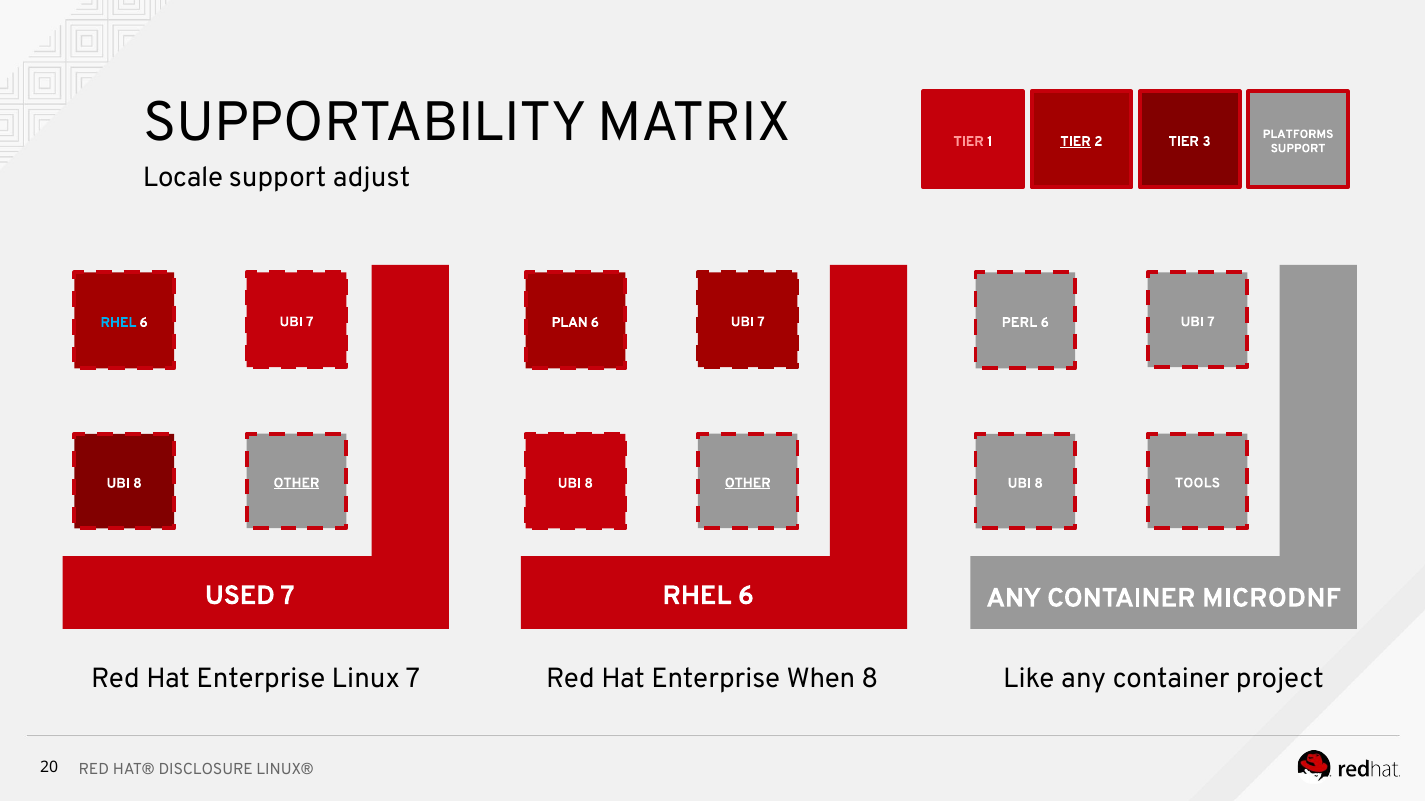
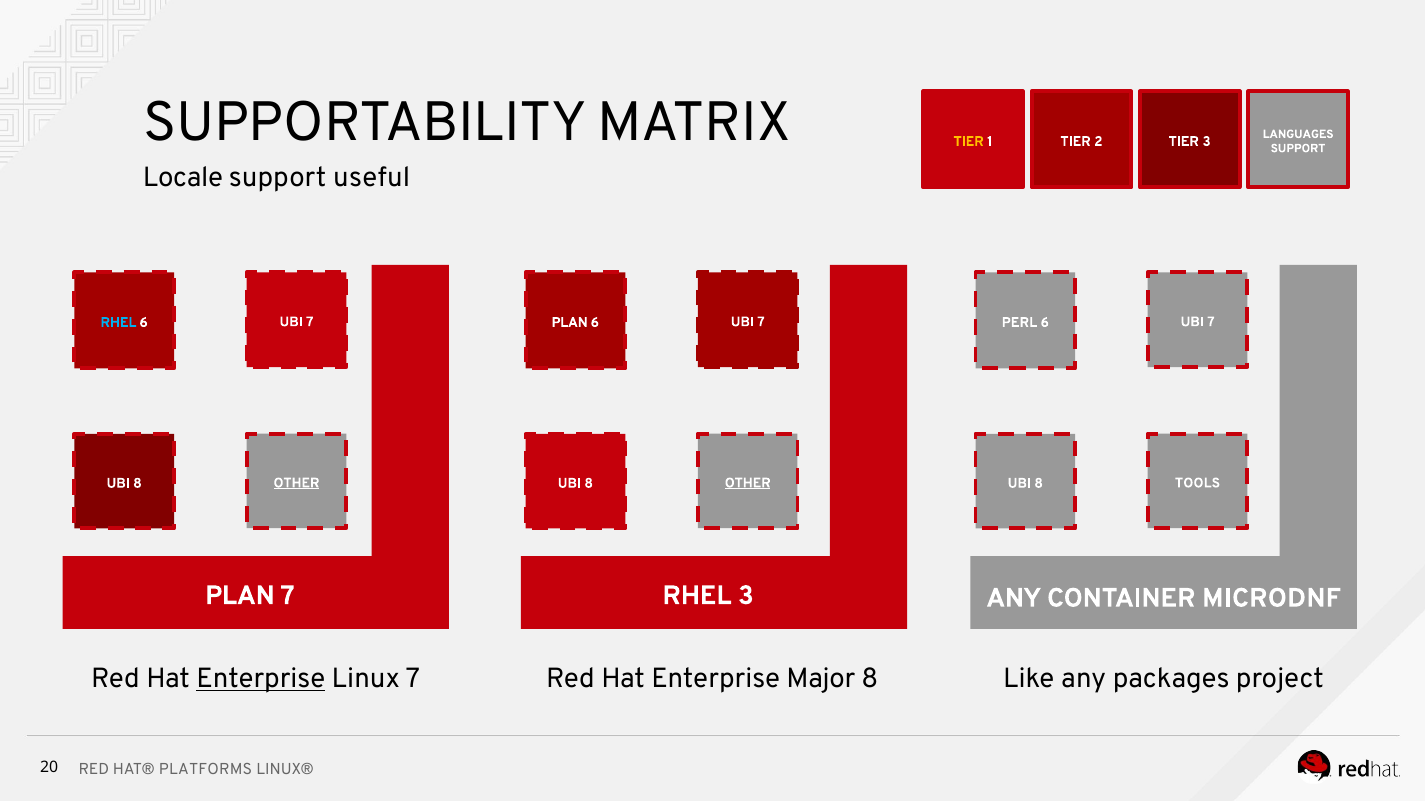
PLATFORMS: PLATFORMS -> LANGUAGES (1298, 134)
TIER colour: pink -> yellow (969, 141)
TIER underline: present -> none (1076, 141)
adjust: adjust -> useful (372, 178)
USED: USED -> PLAN (240, 596)
6: 6 -> 3 (746, 596)
Enterprise underline: none -> present (261, 679)
When: When -> Major (821, 679)
Like any container: container -> packages (1171, 679)
DISCLOSURE: DISCLOSURE -> PLATFORMS (206, 769)
